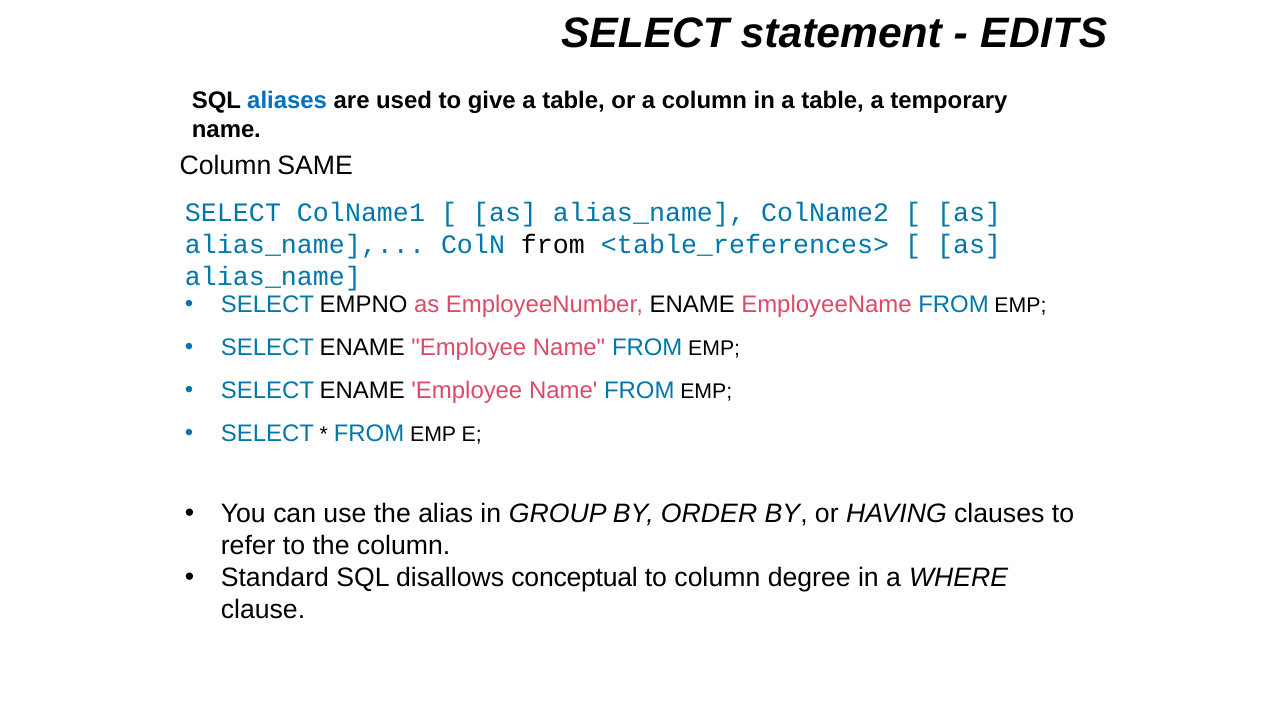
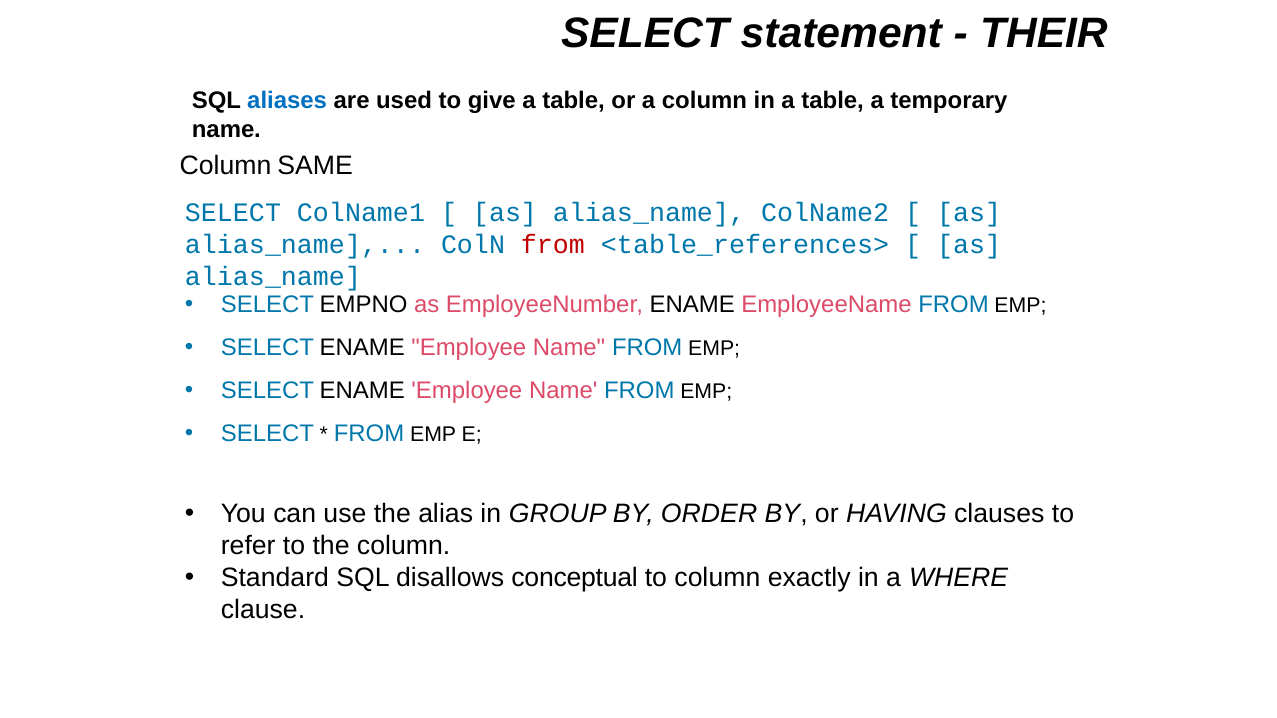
EDITS: EDITS -> THEIR (1044, 33)
from colour: black -> red (553, 244)
degree: degree -> exactly (809, 578)
